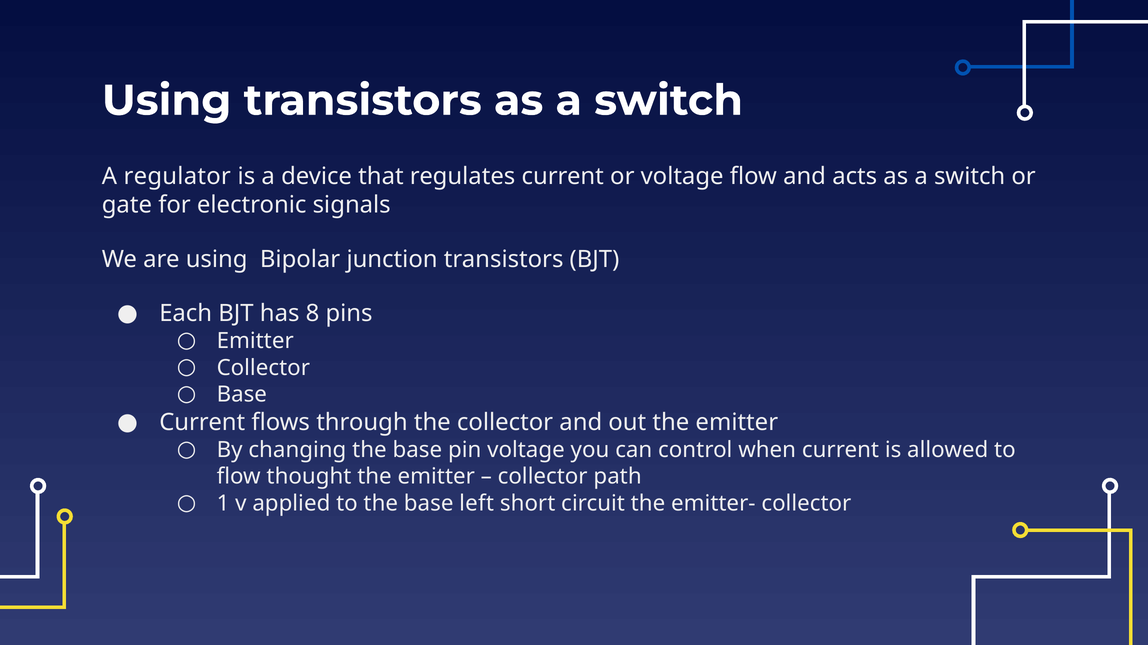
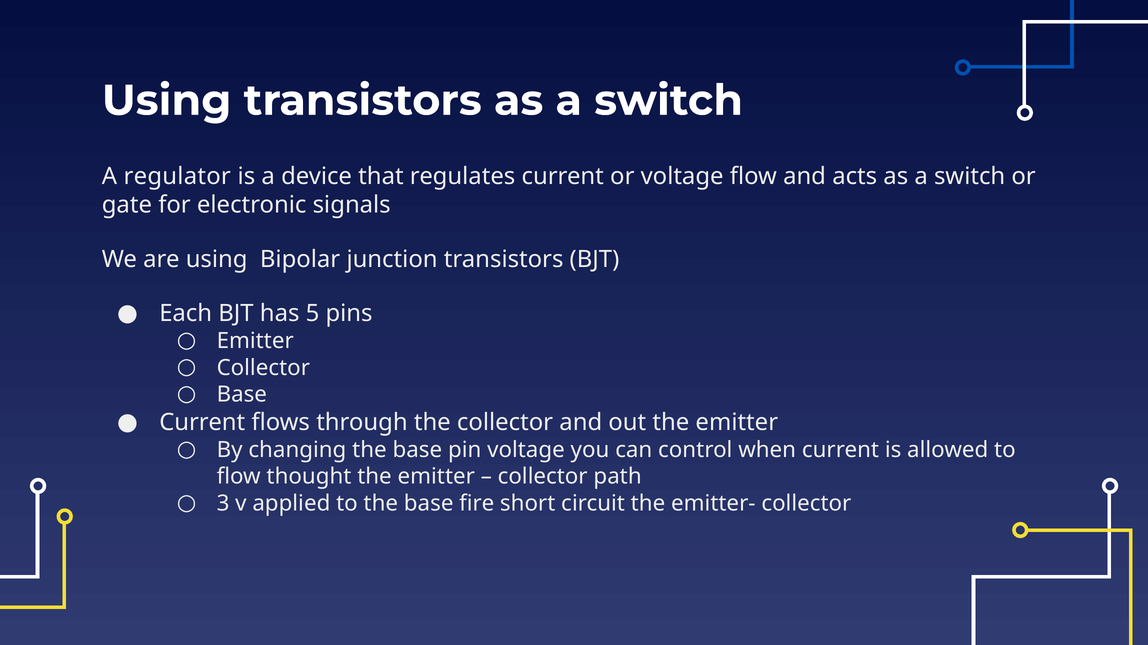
8: 8 -> 5 (313, 314)
1: 1 -> 3 (223, 504)
left: left -> fire (477, 504)
